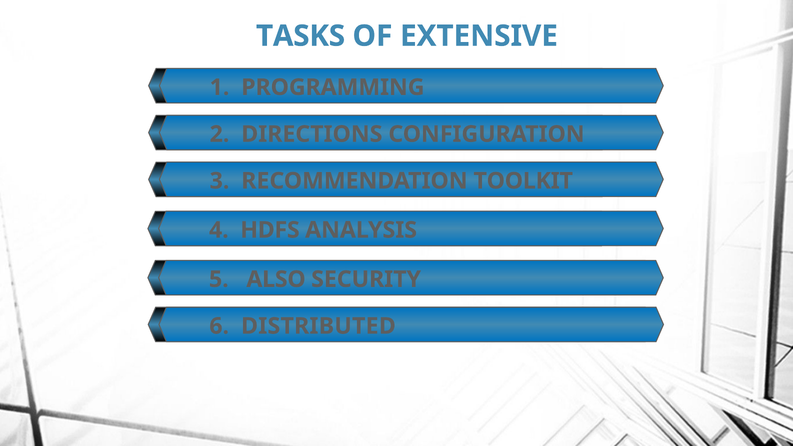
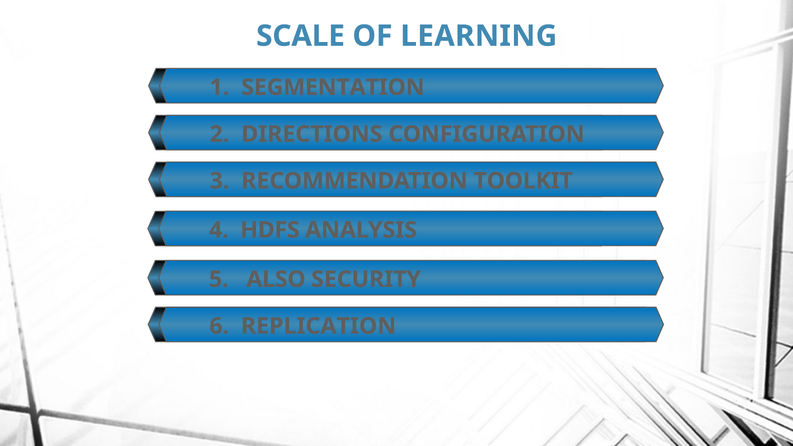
TASKS: TASKS -> SCALE (301, 36)
EXTENSIVE: EXTENSIVE -> LEARNING (479, 36)
PROGRAMMING: PROGRAMMING -> SEGMENTATION (333, 87)
DISTRIBUTED: DISTRIBUTED -> REPLICATION (319, 326)
